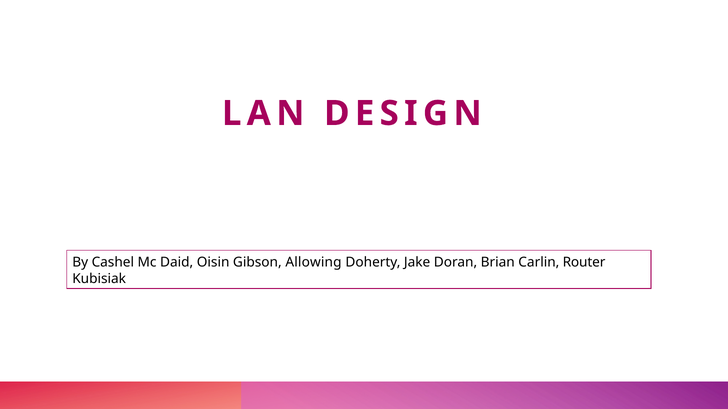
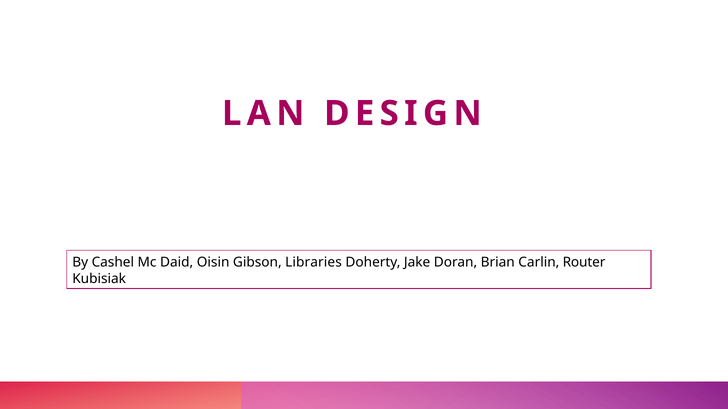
Allowing: Allowing -> Libraries (314, 263)
